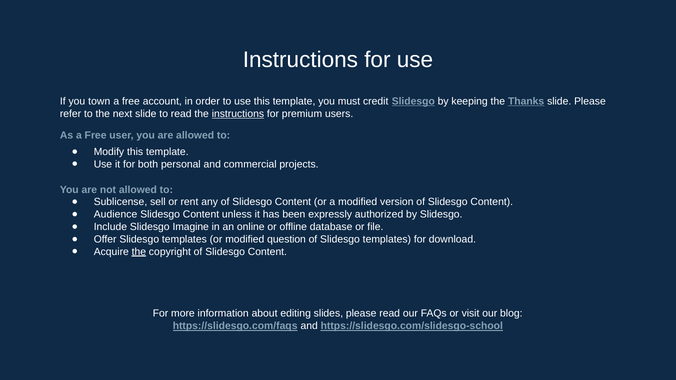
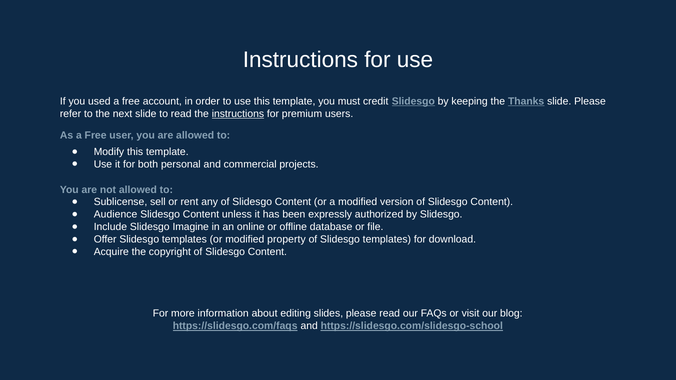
town: town -> used (99, 101)
question: question -> property (286, 239)
the underline: present -> none (139, 252)
